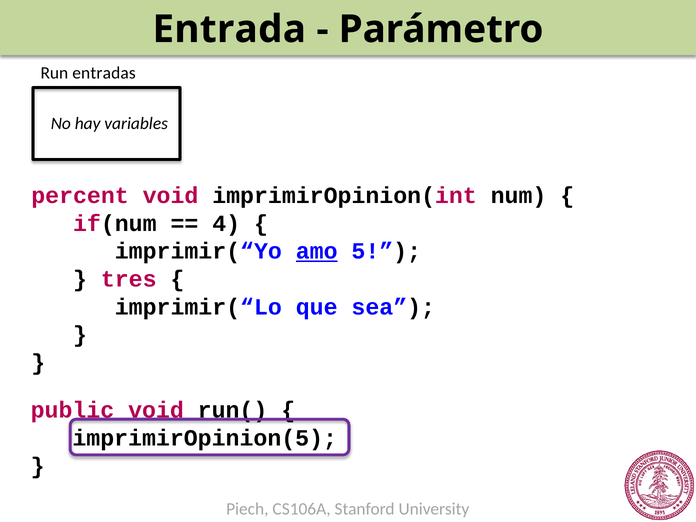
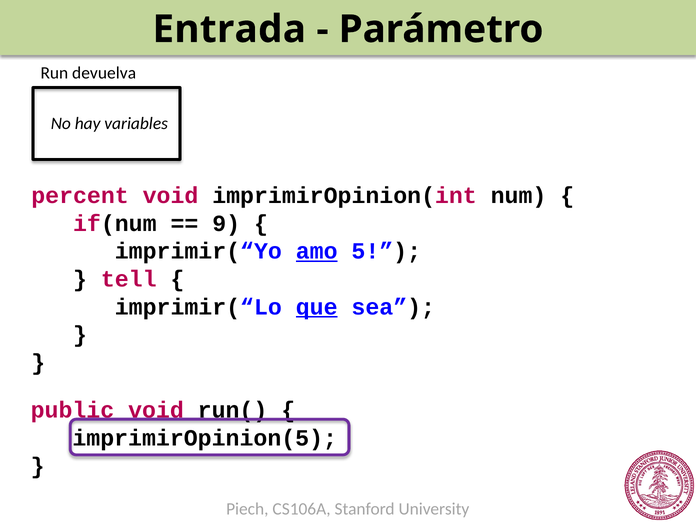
entradas: entradas -> devuelva (104, 73)
4: 4 -> 9 (226, 223)
tres: tres -> tell (129, 279)
que underline: none -> present (317, 307)
